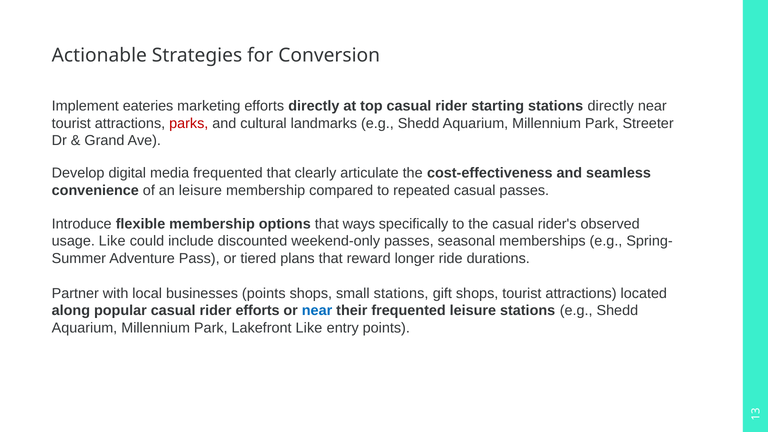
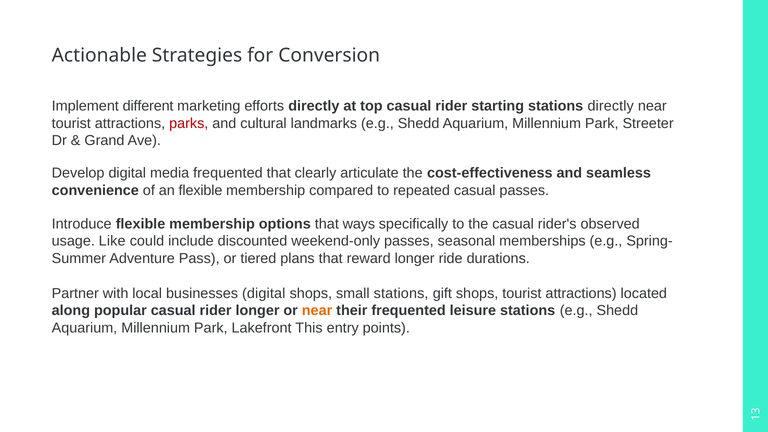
eateries: eateries -> different (148, 106)
an leisure: leisure -> flexible (201, 190)
businesses points: points -> digital (264, 293)
rider efforts: efforts -> longer (258, 311)
near colour: blue -> orange (317, 311)
Lakefront Like: Like -> This (309, 328)
